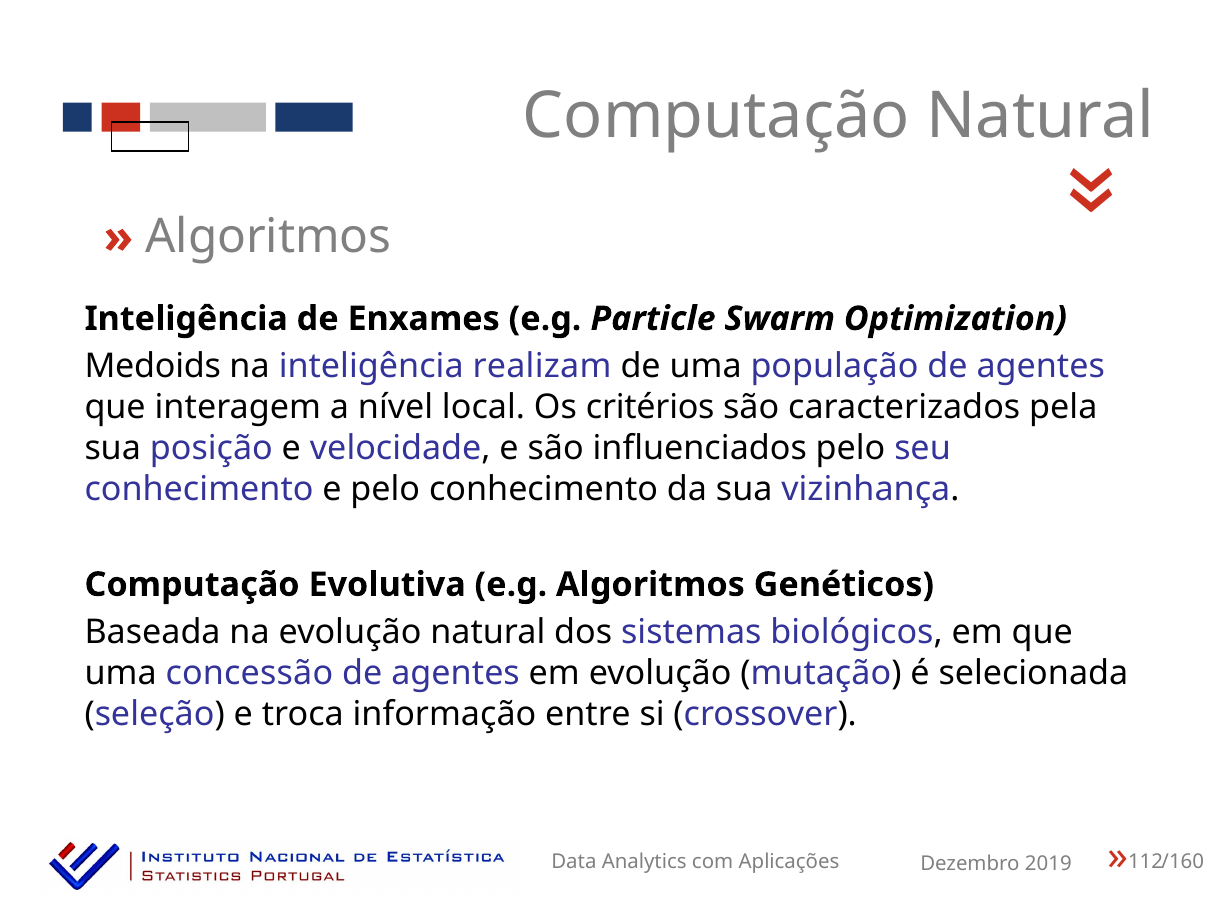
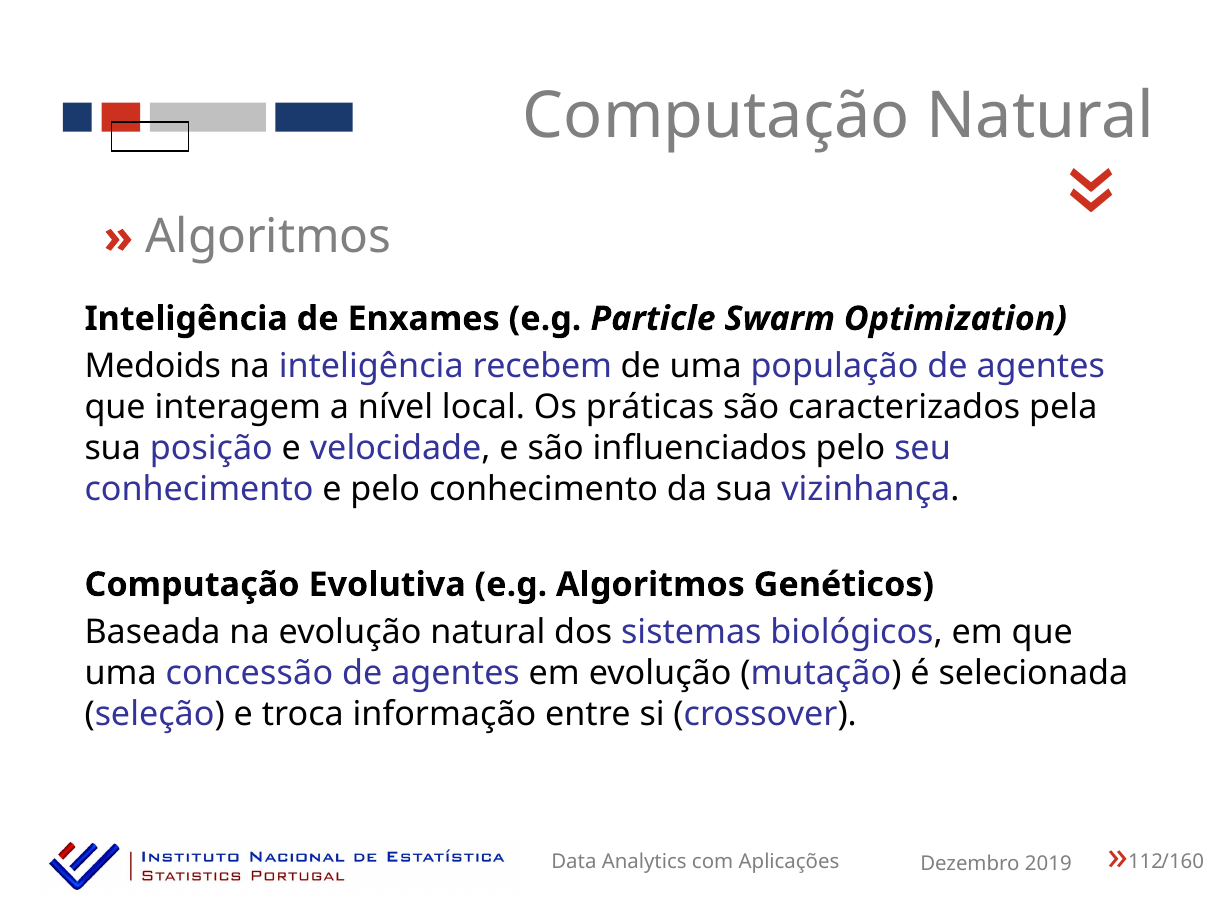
realizam: realizam -> recebem (542, 367)
critérios: critérios -> práticas (650, 407)
